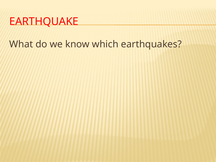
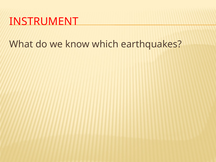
EARTHQUAKE: EARTHQUAKE -> INSTRUMENT (44, 21)
